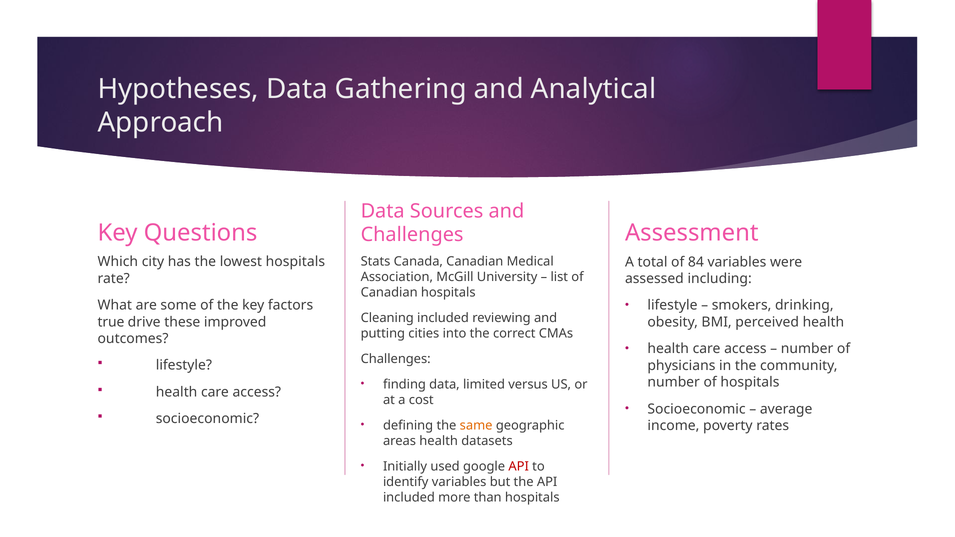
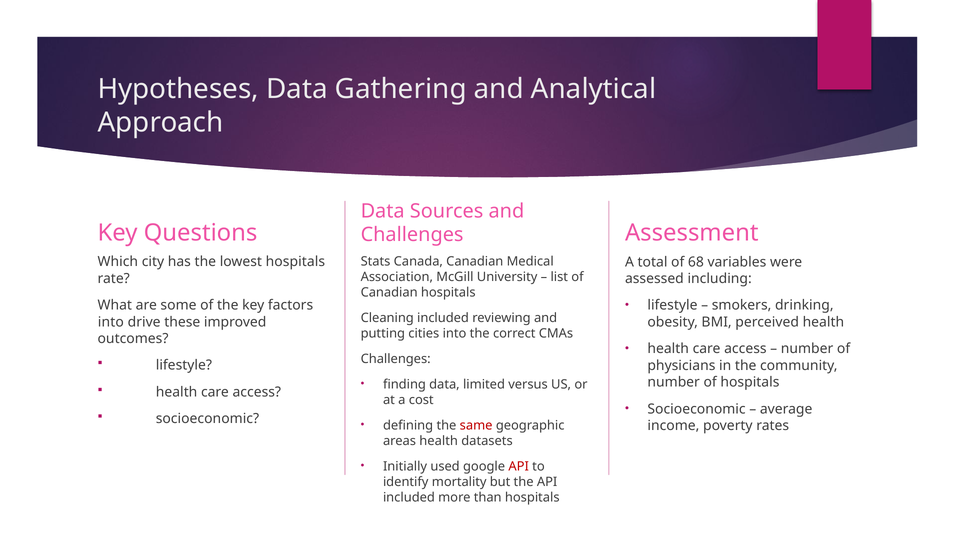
84: 84 -> 68 (696, 262)
true: true -> into (111, 322)
same colour: orange -> red (476, 425)
identify variables: variables -> mortality (459, 482)
